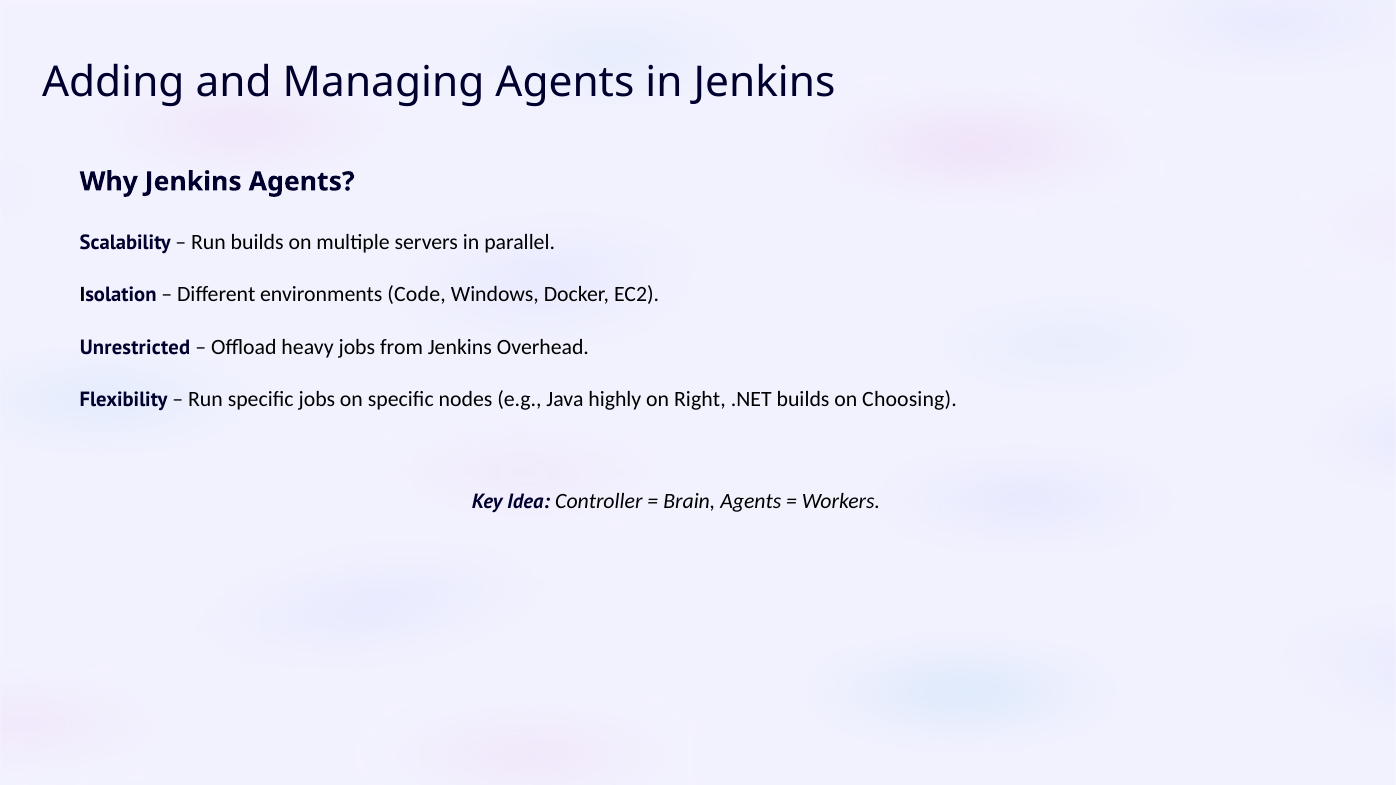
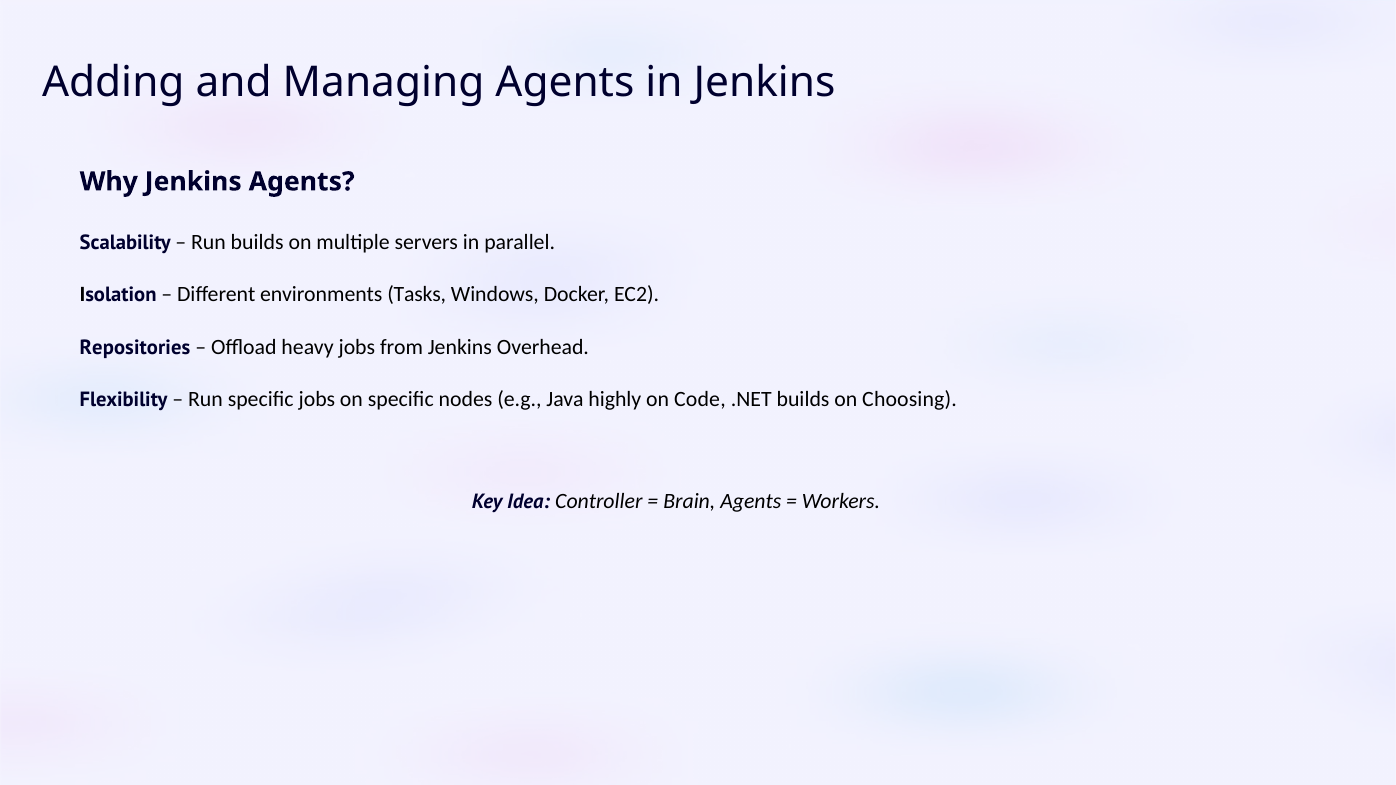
Code: Code -> Tasks (417, 295)
Unrestricted: Unrestricted -> Repositories (135, 348)
Right: Right -> Code (700, 399)
